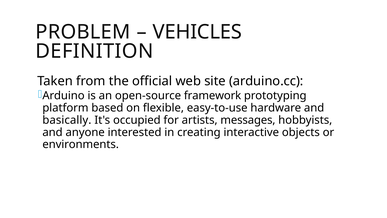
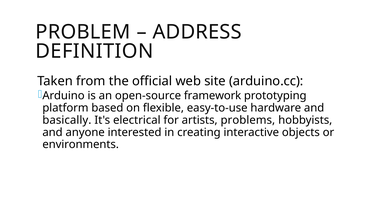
VEHICLES: VEHICLES -> ADDRESS (197, 32)
occupied: occupied -> electrical (137, 120)
messages: messages -> problems (248, 120)
